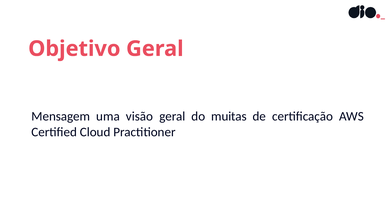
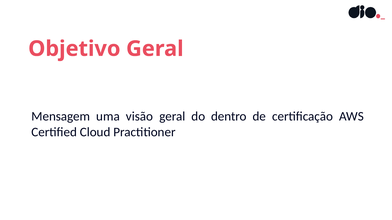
muitas: muitas -> dentro (229, 117)
